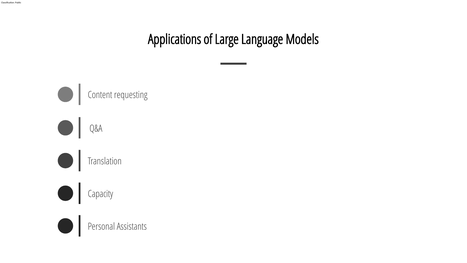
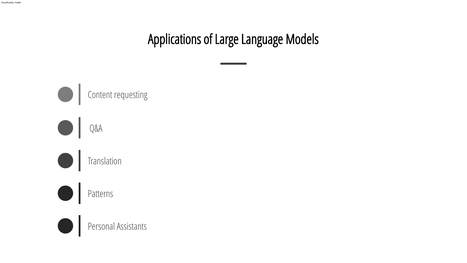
Capacity: Capacity -> Patterns (100, 194)
